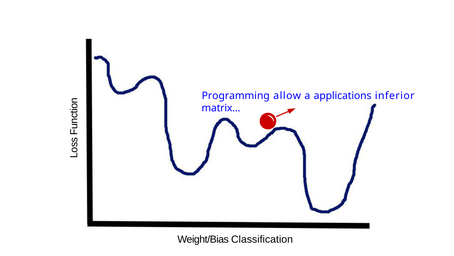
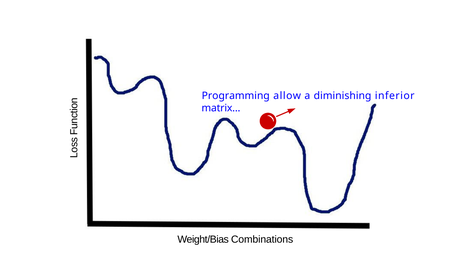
applications: applications -> diminishing (343, 96)
Classification: Classification -> Combinations (262, 239)
